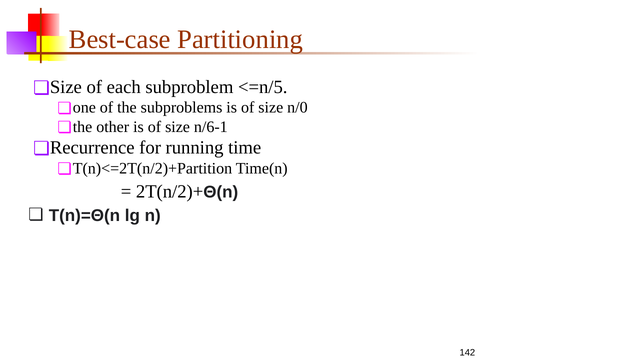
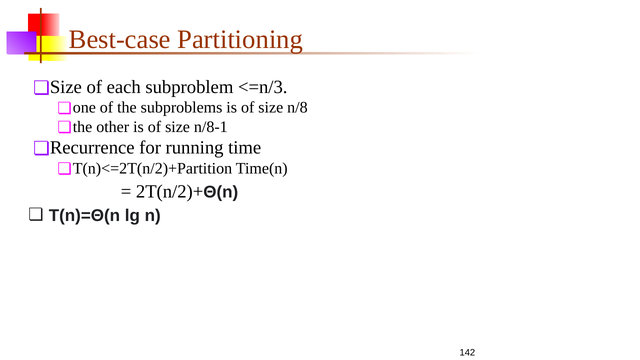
<=n/5: <=n/5 -> <=n/3 (263, 87)
n/0: n/0 -> n/8 (297, 108)
n/6-1: n/6-1 -> n/8-1 (211, 127)
